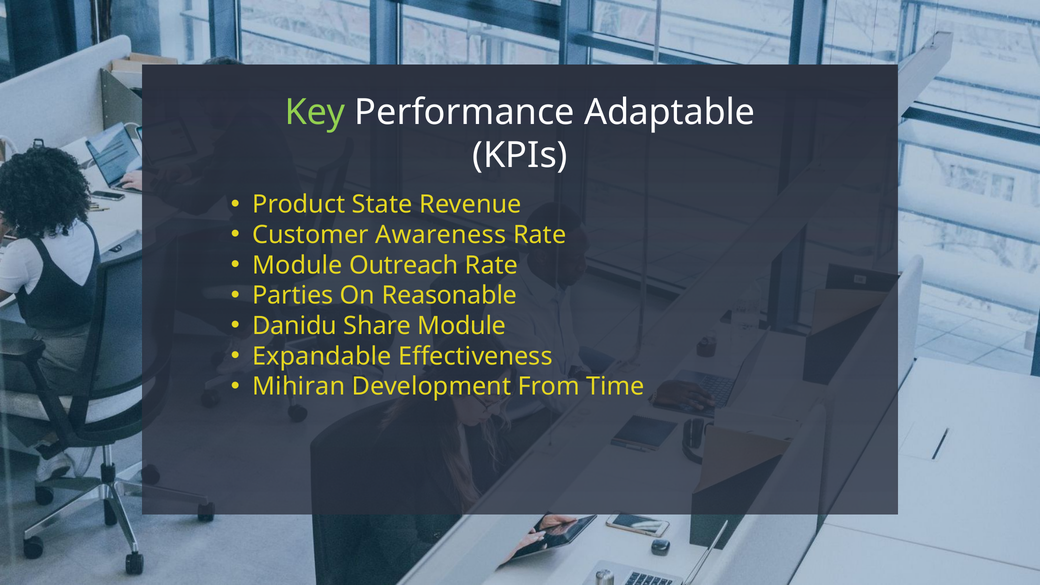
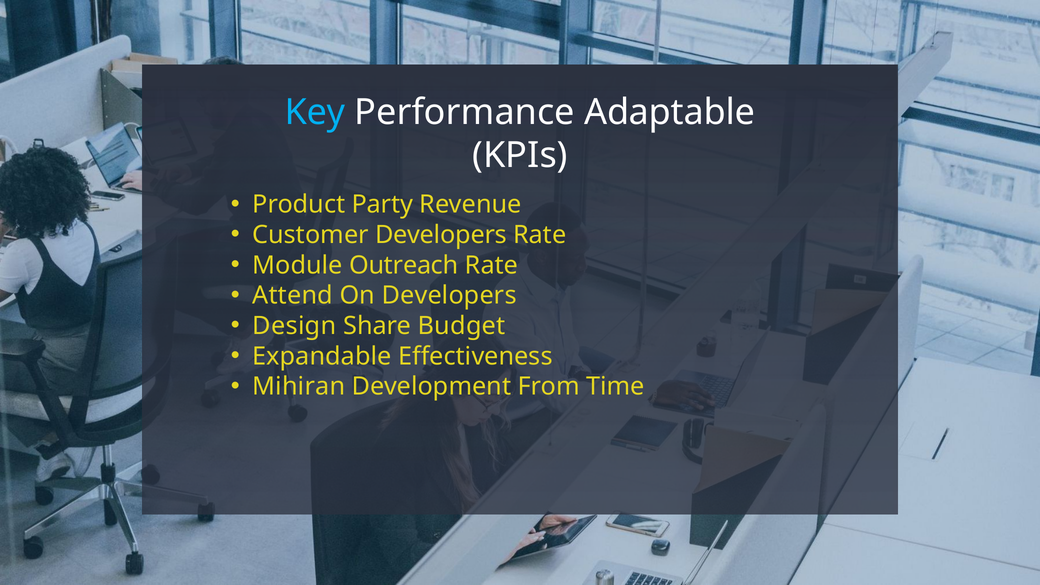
Key colour: light green -> light blue (315, 112)
State: State -> Party (382, 205)
Customer Awareness: Awareness -> Developers (441, 235)
Parties: Parties -> Attend (293, 296)
On Reasonable: Reasonable -> Developers (449, 296)
Danidu: Danidu -> Design (294, 326)
Share Module: Module -> Budget (462, 326)
